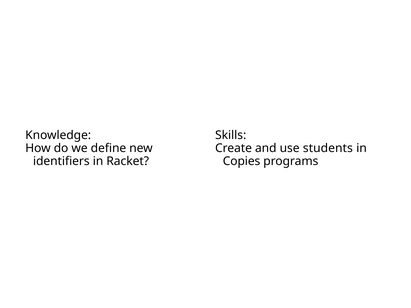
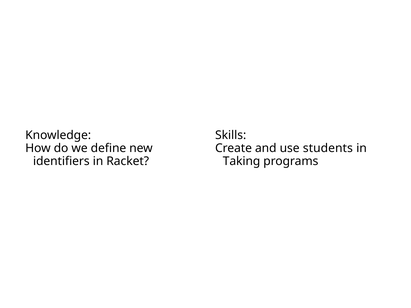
Copies: Copies -> Taking (242, 161)
